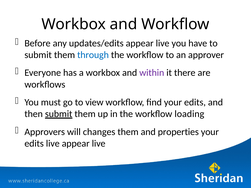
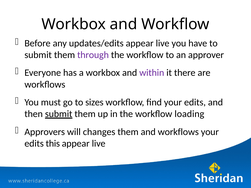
through colour: blue -> purple (93, 55)
view: view -> sizes (94, 102)
and properties: properties -> workflows (178, 132)
edits live: live -> this (53, 144)
